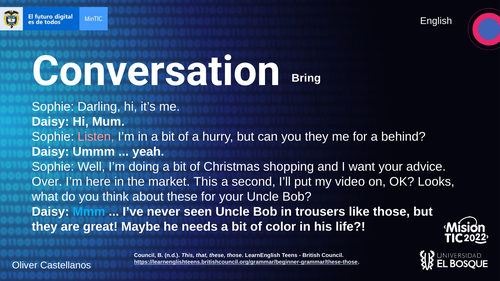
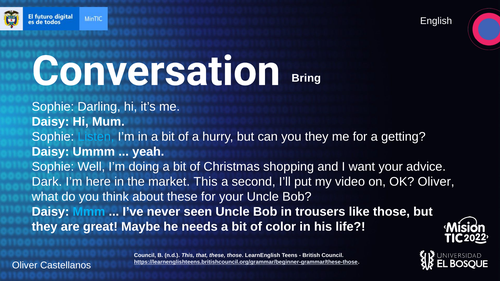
Listen colour: pink -> light blue (96, 137)
behind: behind -> getting (403, 137)
Over: Over -> Dark (47, 182)
OK Looks: Looks -> Oliver (436, 182)
